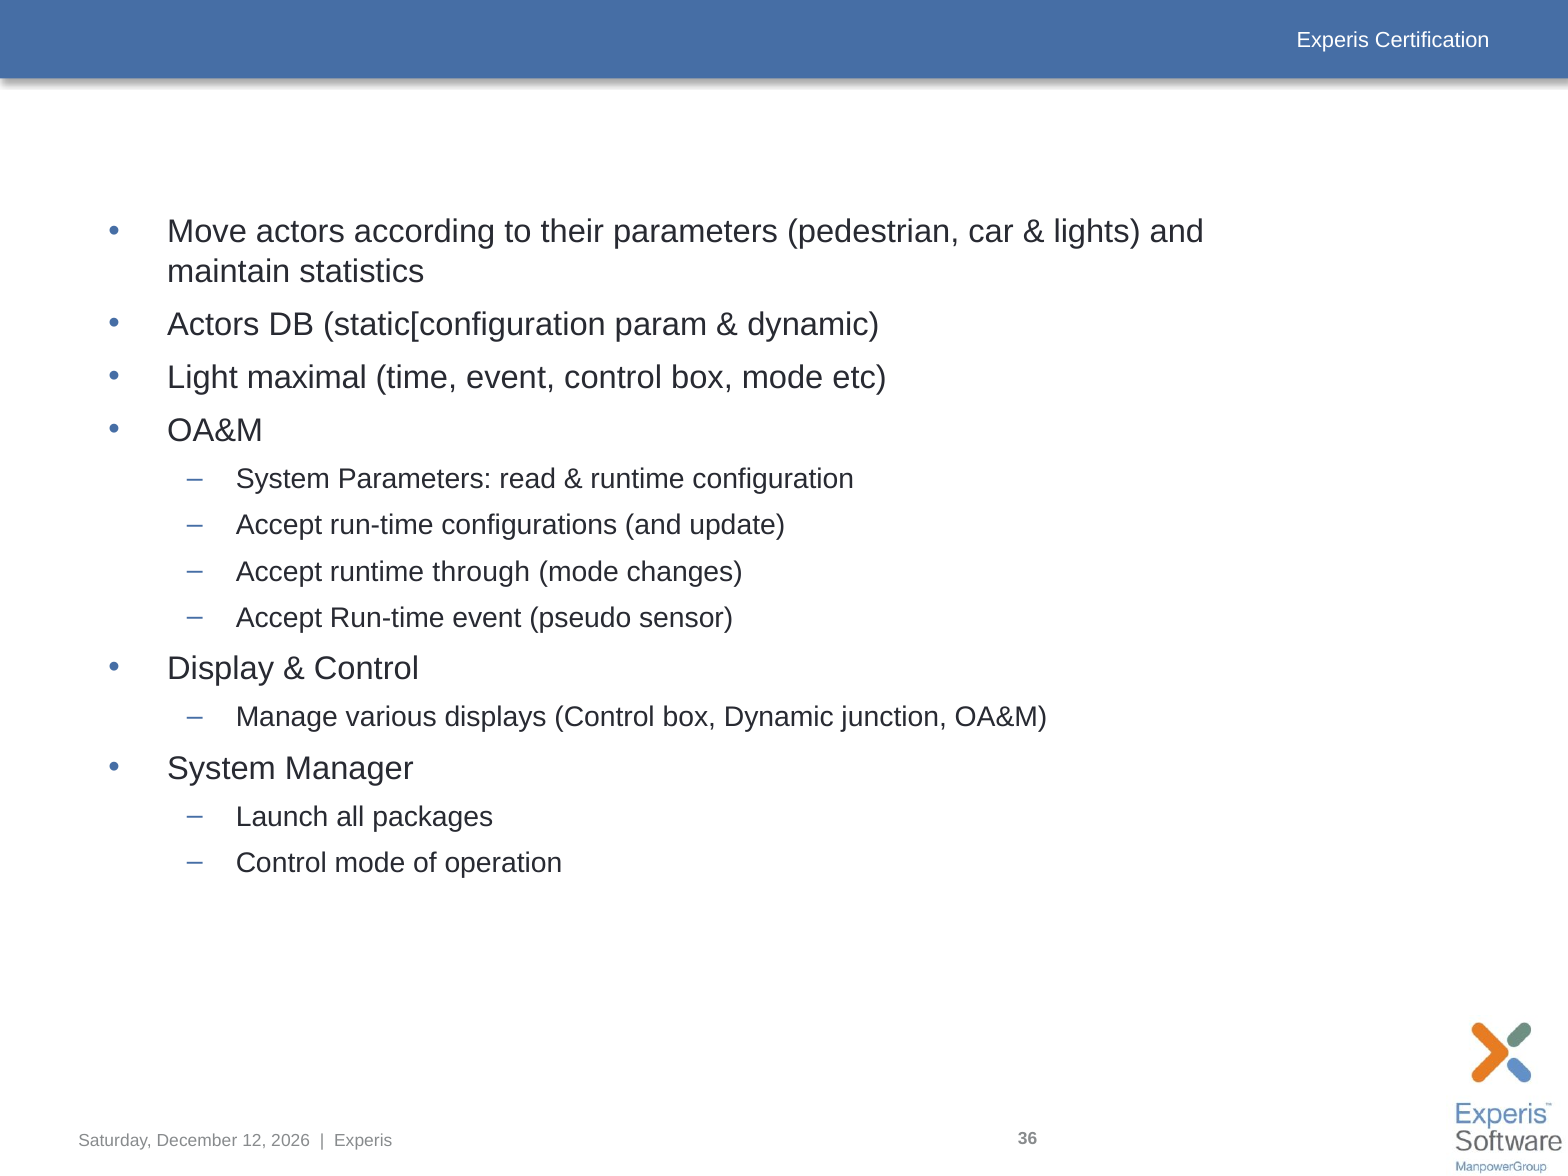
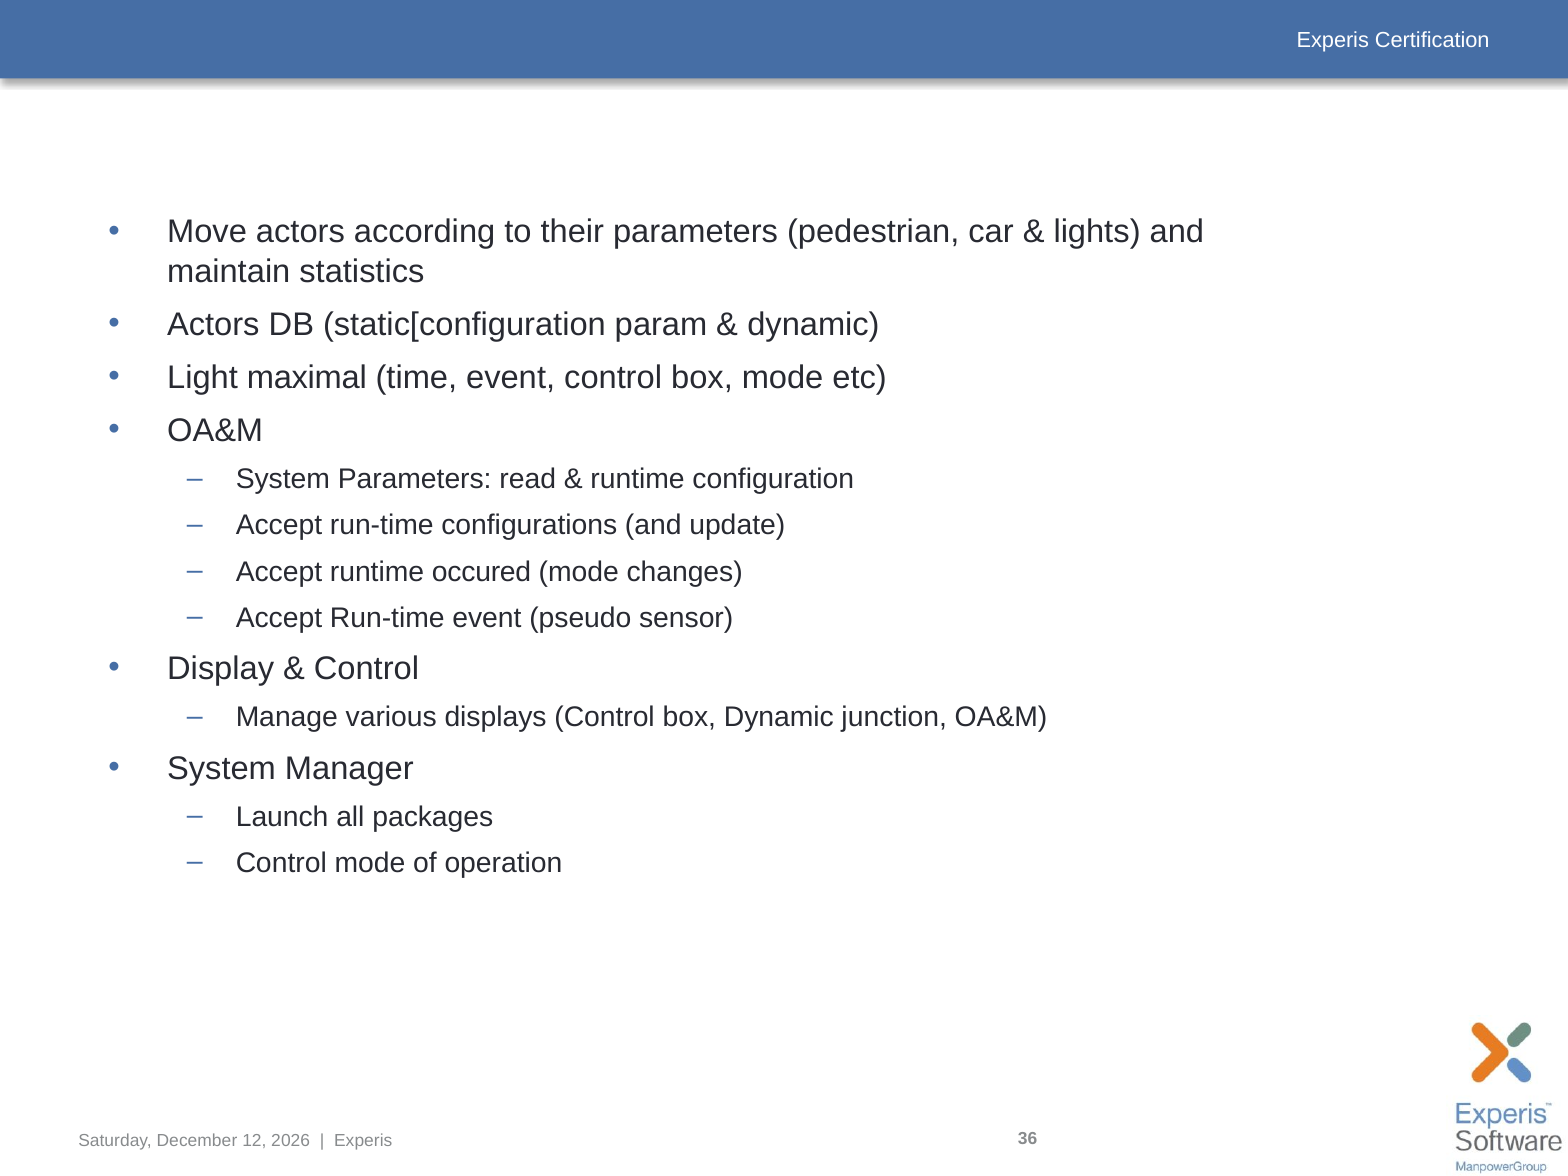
through: through -> occured (482, 572)
